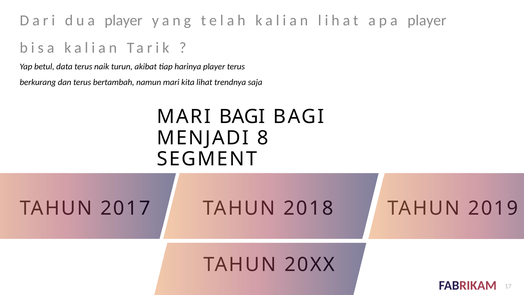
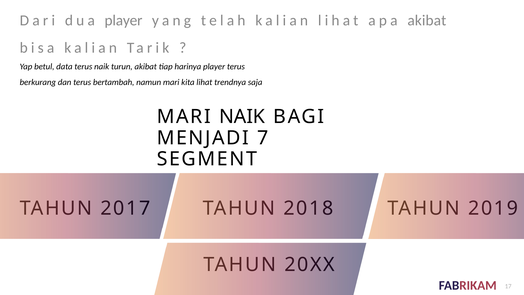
apa player: player -> akibat (427, 20)
MARI BAGI: BAGI -> NAIK (242, 117)
8: 8 -> 7 (263, 138)
